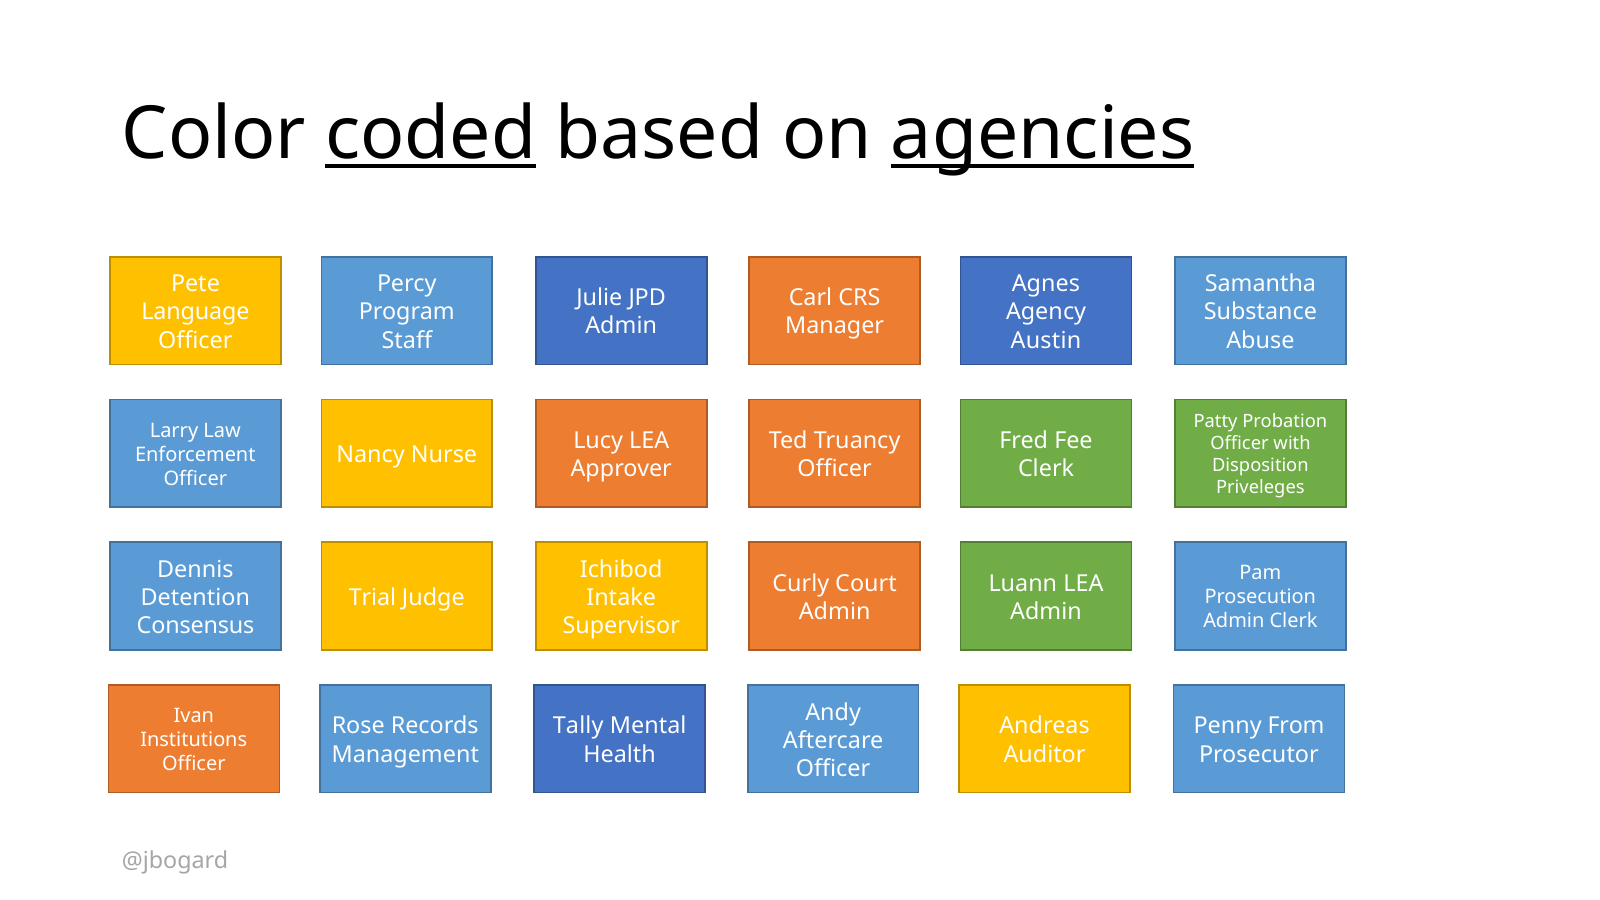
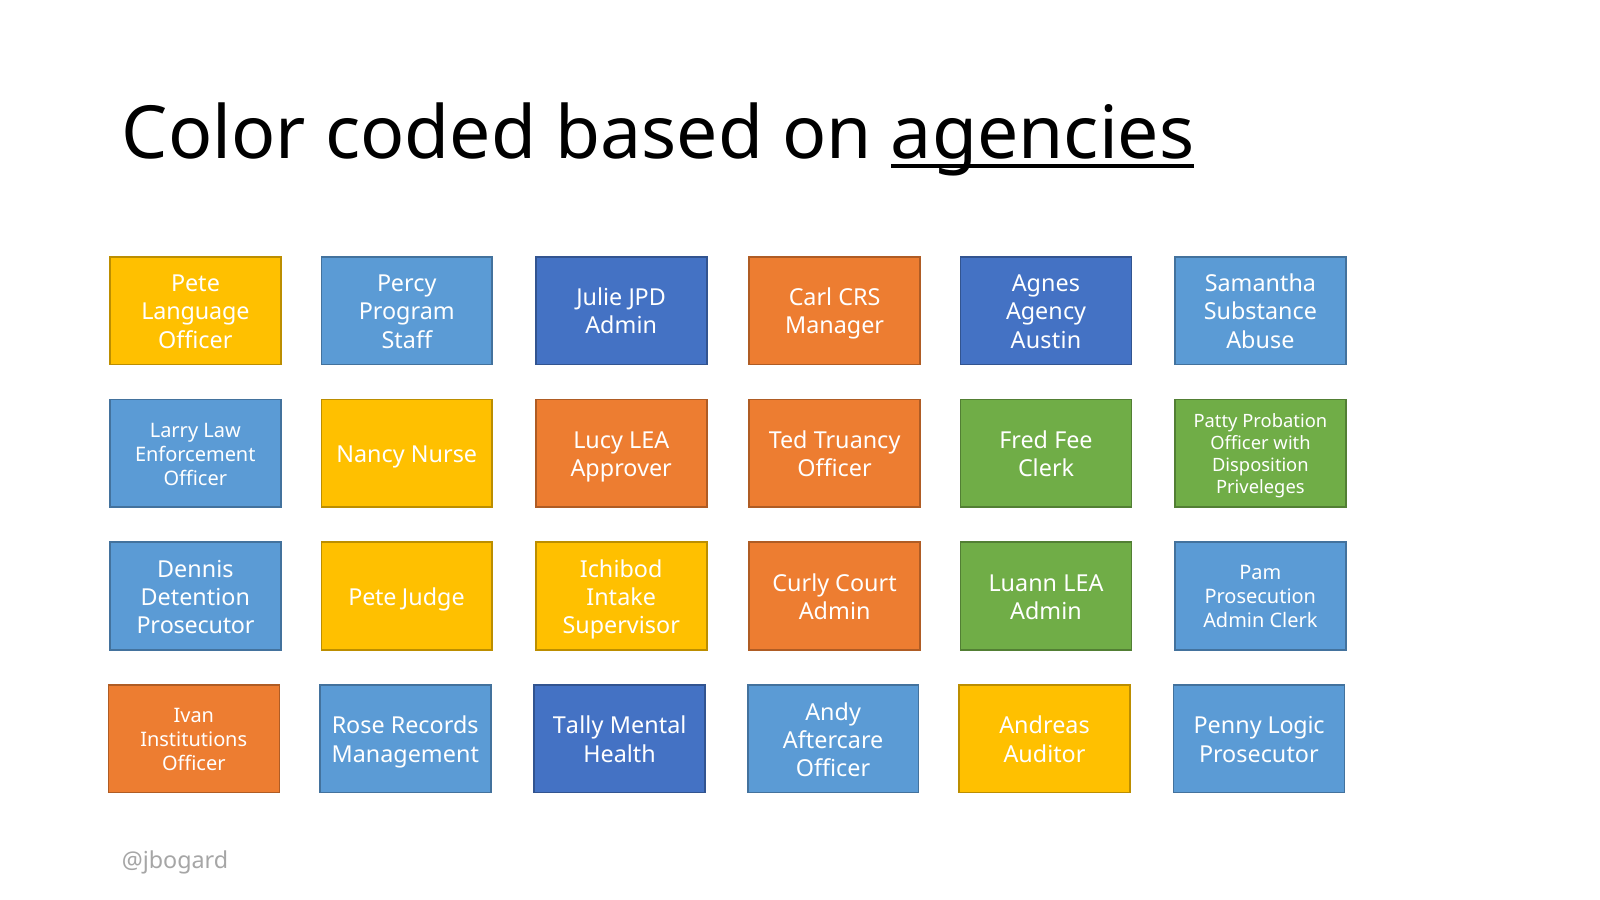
coded underline: present -> none (431, 134)
Trial: Trial -> Pete (372, 598)
Consensus: Consensus -> Prosecutor (196, 626)
From: From -> Logic (1296, 726)
